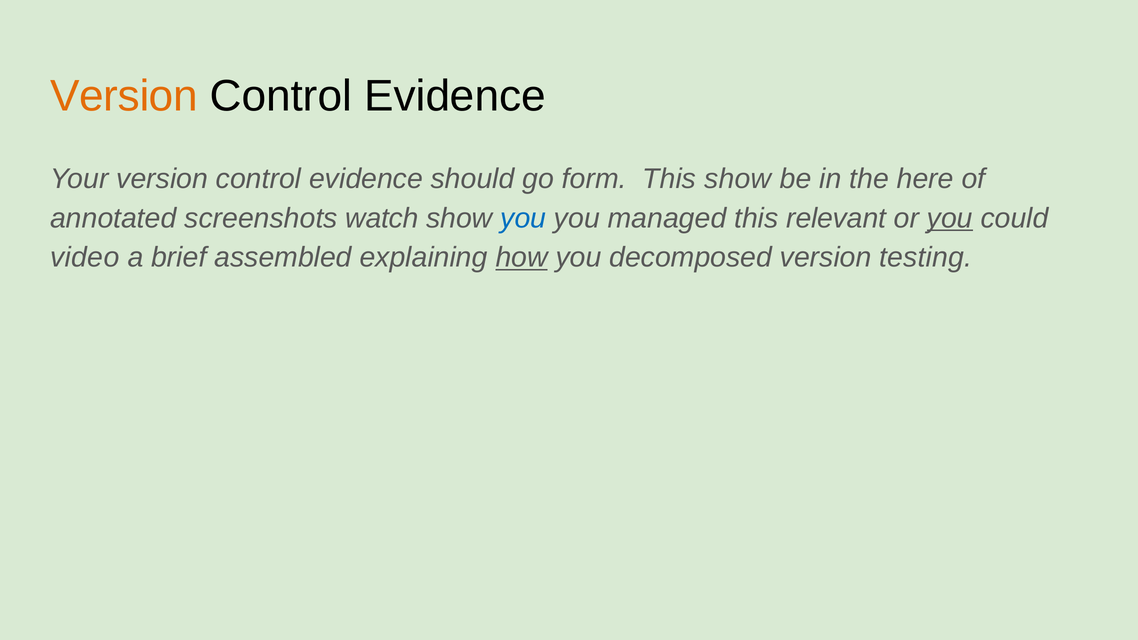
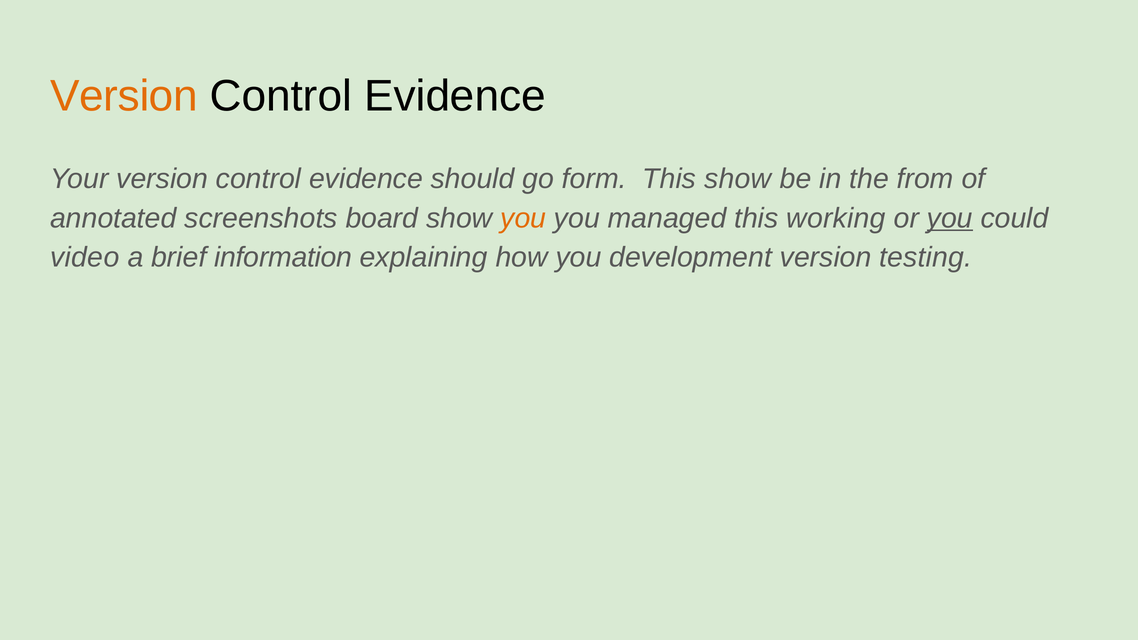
here: here -> from (925, 179)
watch: watch -> board (382, 218)
you colour: blue -> orange (523, 218)
relevant: relevant -> working (836, 218)
assembled: assembled -> information (283, 257)
how underline: present -> none (522, 257)
decomposed: decomposed -> development (691, 257)
